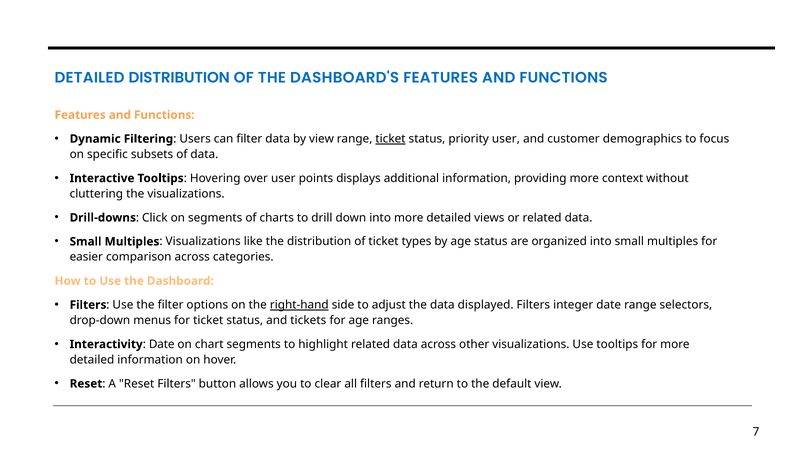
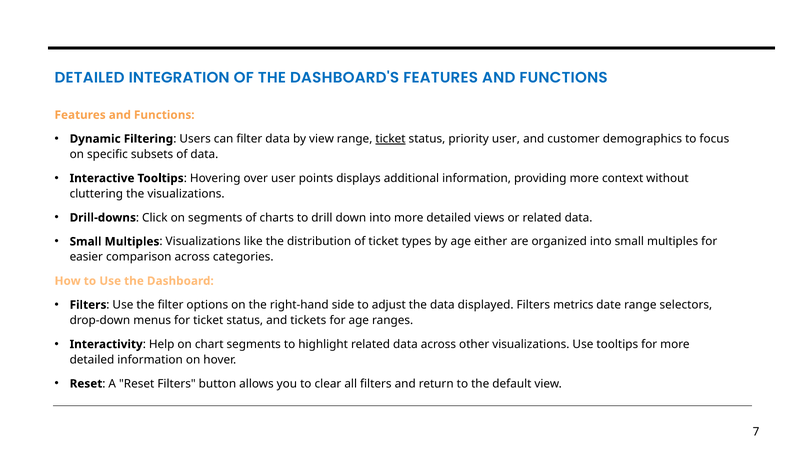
DETAILED DISTRIBUTION: DISTRIBUTION -> INTEGRATION (179, 78)
age status: status -> either (491, 241)
right-hand underline: present -> none (299, 305)
integer: integer -> metrics (573, 305)
Interactivity Date: Date -> Help (162, 344)
